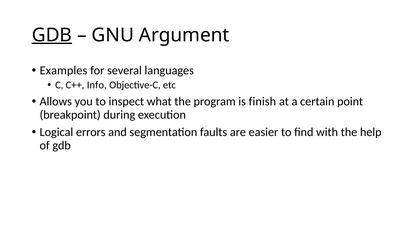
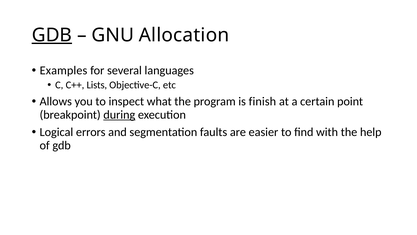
Argument: Argument -> Allocation (184, 35)
Info: Info -> Lists (97, 85)
during underline: none -> present (119, 115)
